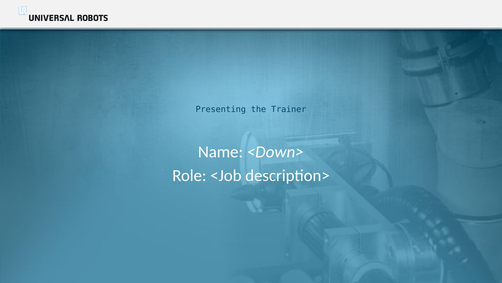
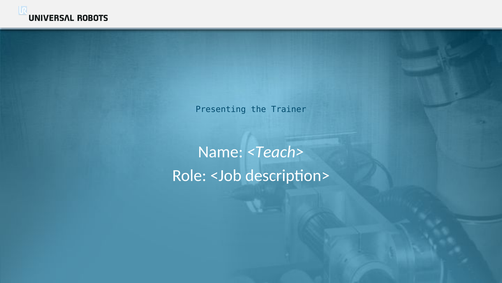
<Down>: <Down> -> <Teach> (275, 152)
